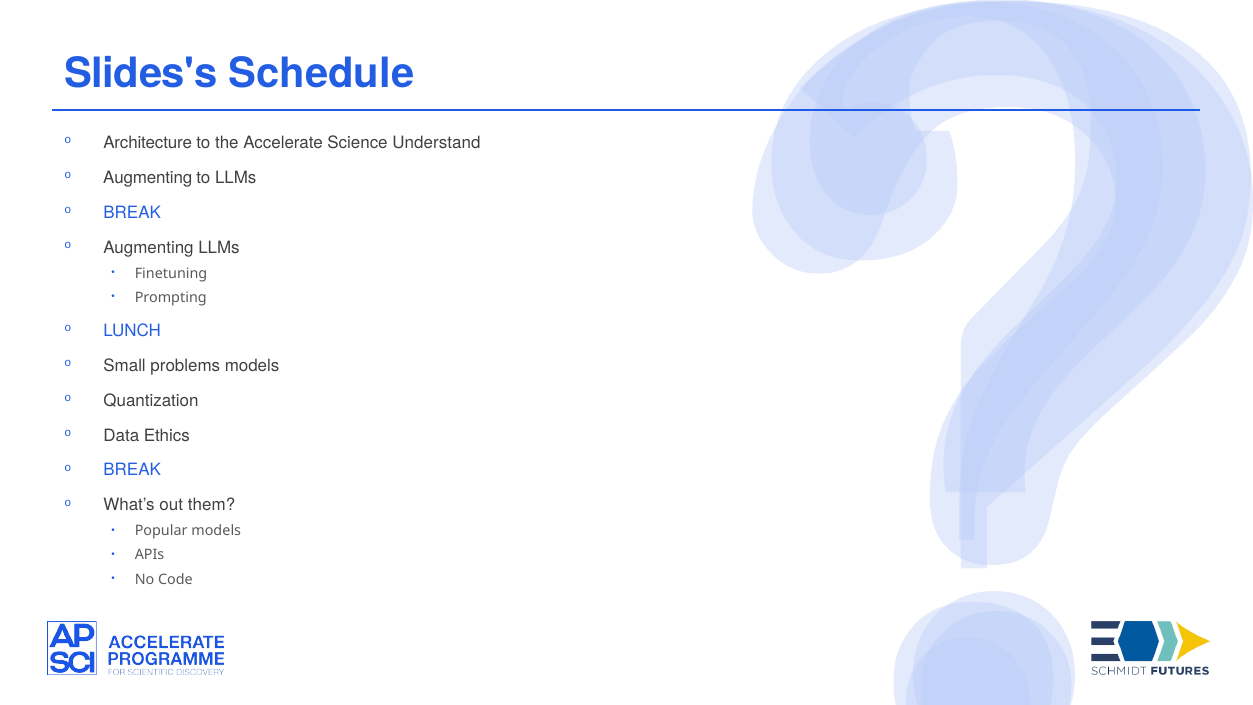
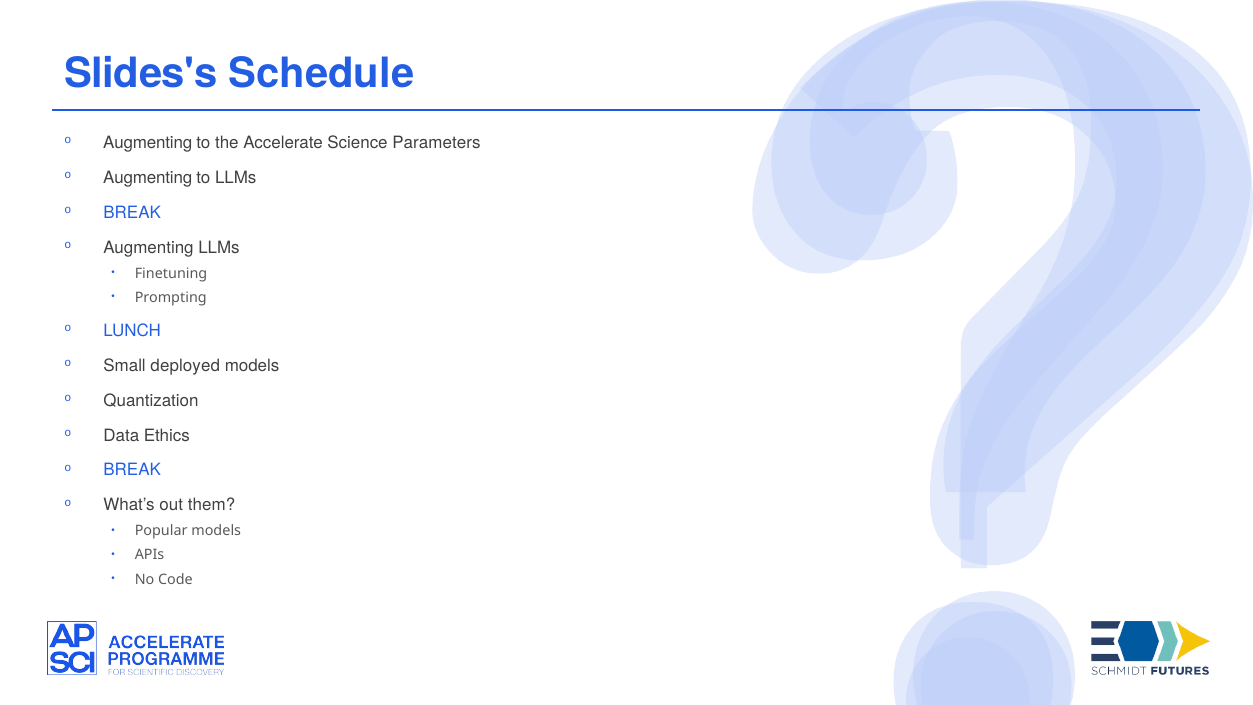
Architecture: Architecture -> Augmenting (148, 143)
Understand: Understand -> Parameters (436, 143)
problems: problems -> deployed (185, 366)
